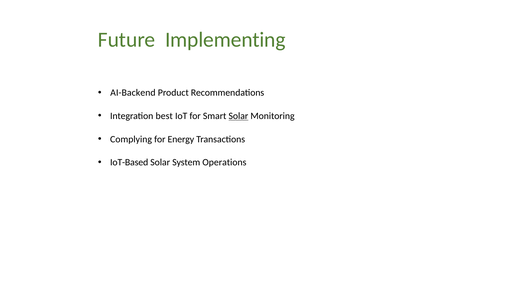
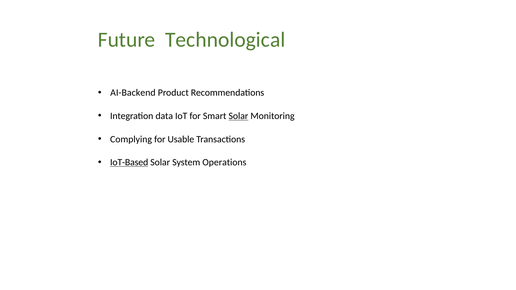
Implementing: Implementing -> Technological (225, 40)
best: best -> data (164, 116)
Energy: Energy -> Usable (181, 139)
IoT-Based underline: none -> present (129, 163)
